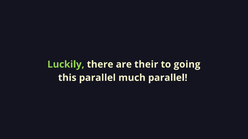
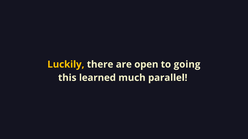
Luckily colour: light green -> yellow (66, 65)
their: their -> open (146, 65)
this parallel: parallel -> learned (97, 78)
